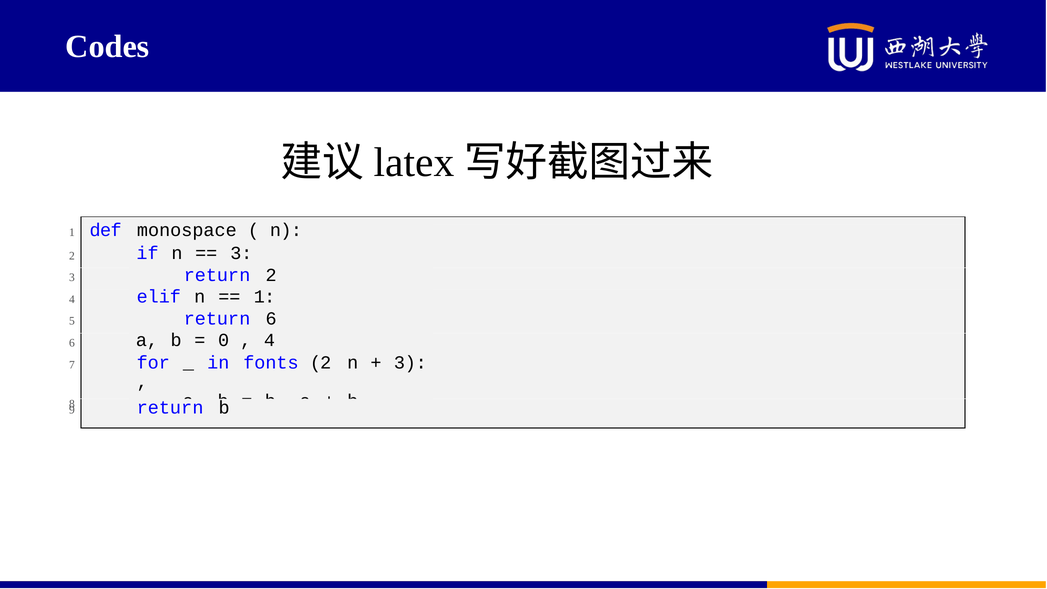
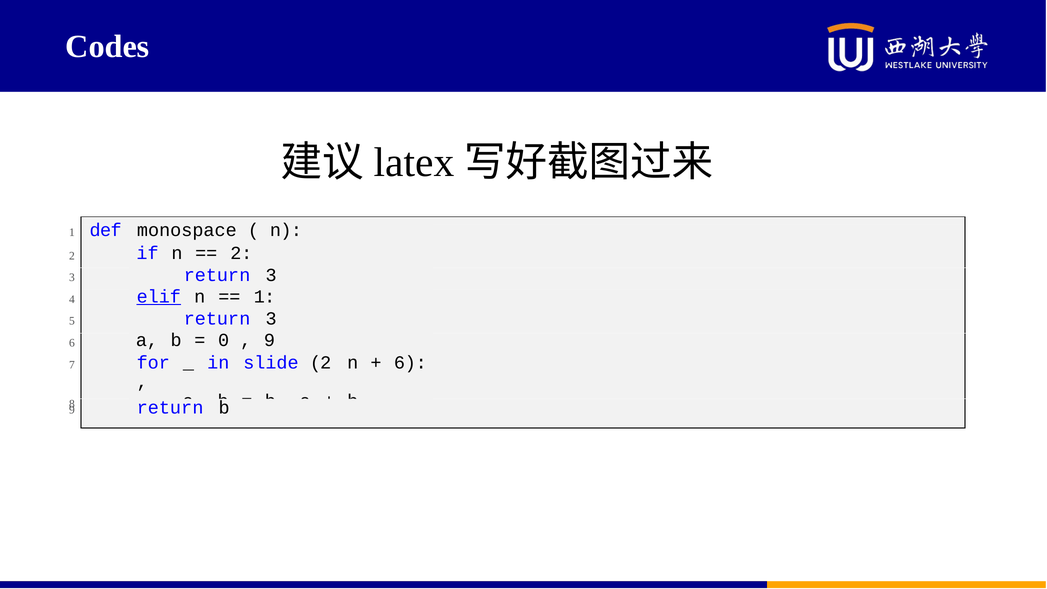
3: 3 -> 2 (241, 253)
3 return 2: 2 -> 3 (271, 275)
elif underline: none -> present (159, 297)
5 return 6: 6 -> 3 (271, 319)
4: 4 -> 9 (270, 340)
3: 3 -> 6 (410, 363)
fonts: fonts -> slide (271, 363)
